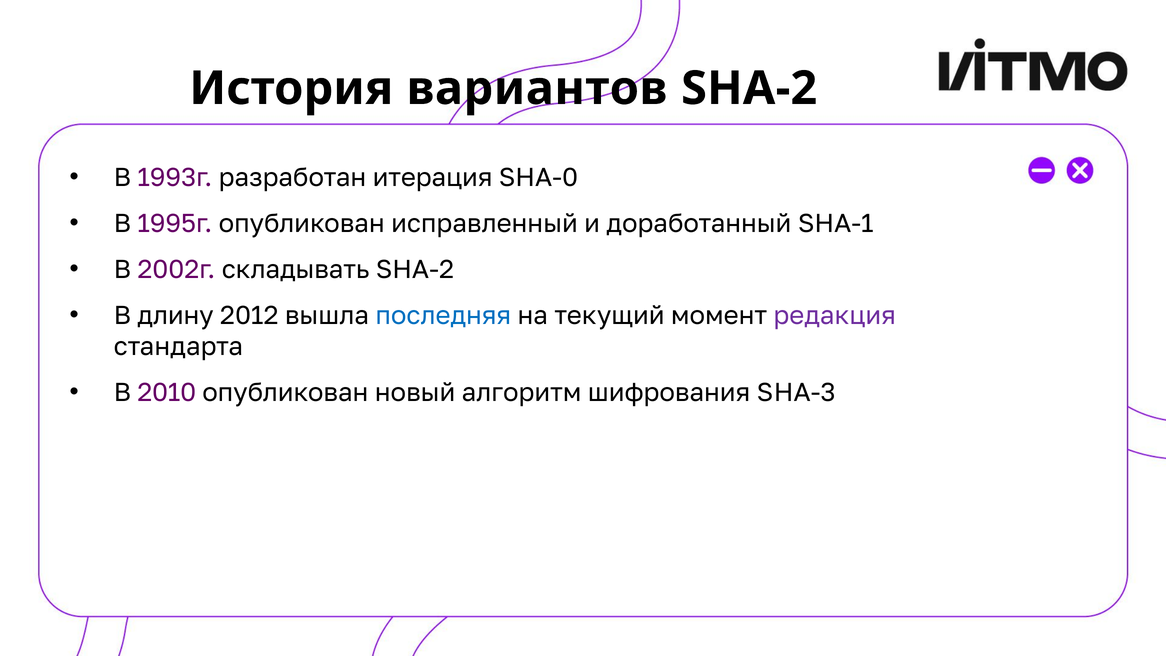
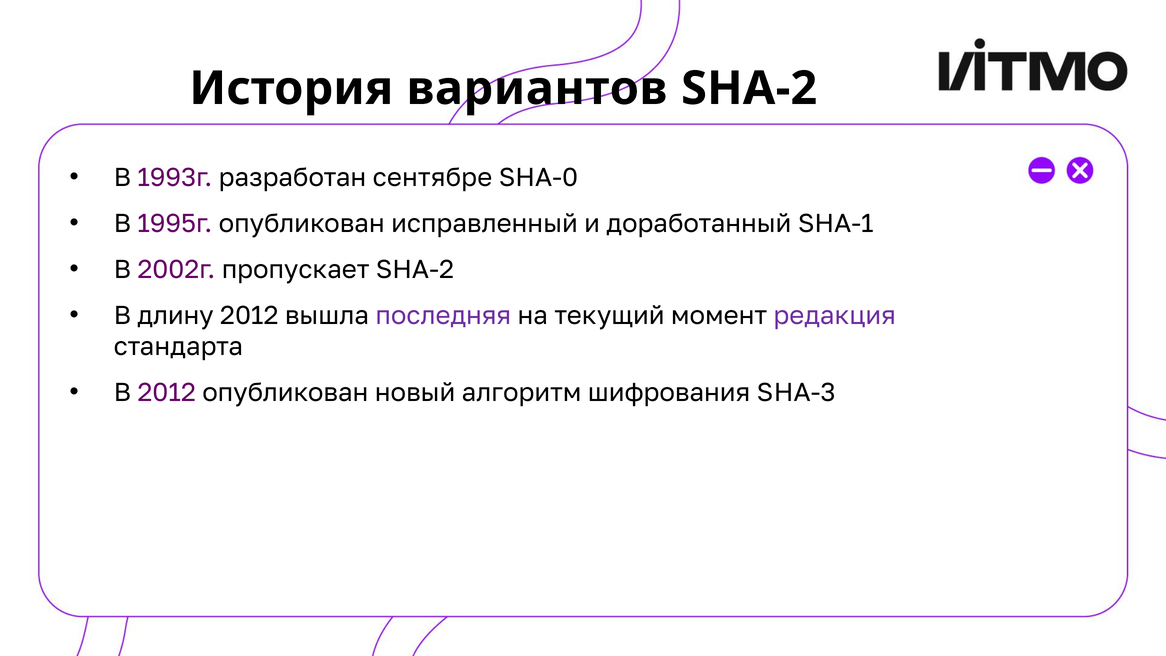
итерация: итерация -> сентябре (432, 178)
складывать: складывать -> пропускает (296, 270)
последняя colour: blue -> purple (443, 316)
В 2010: 2010 -> 2012 (167, 393)
